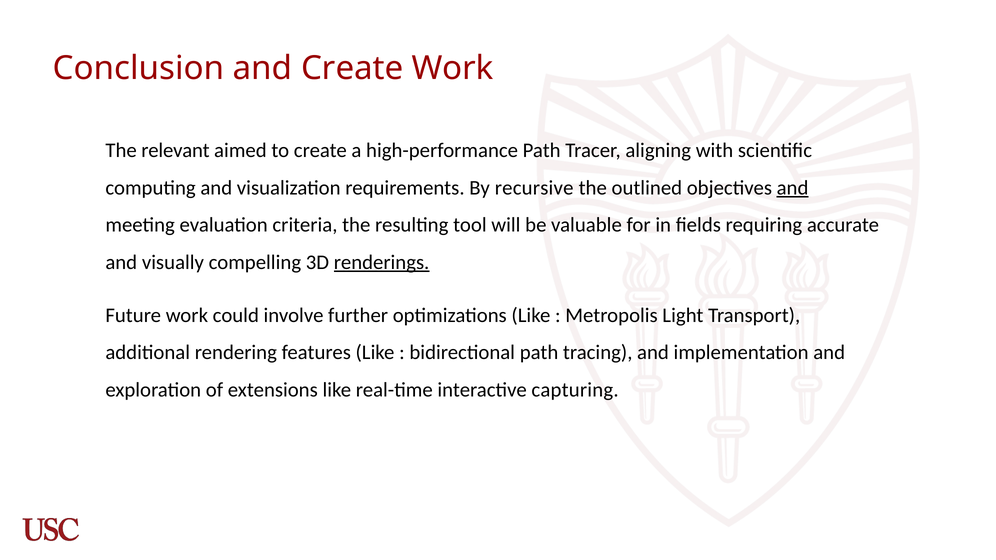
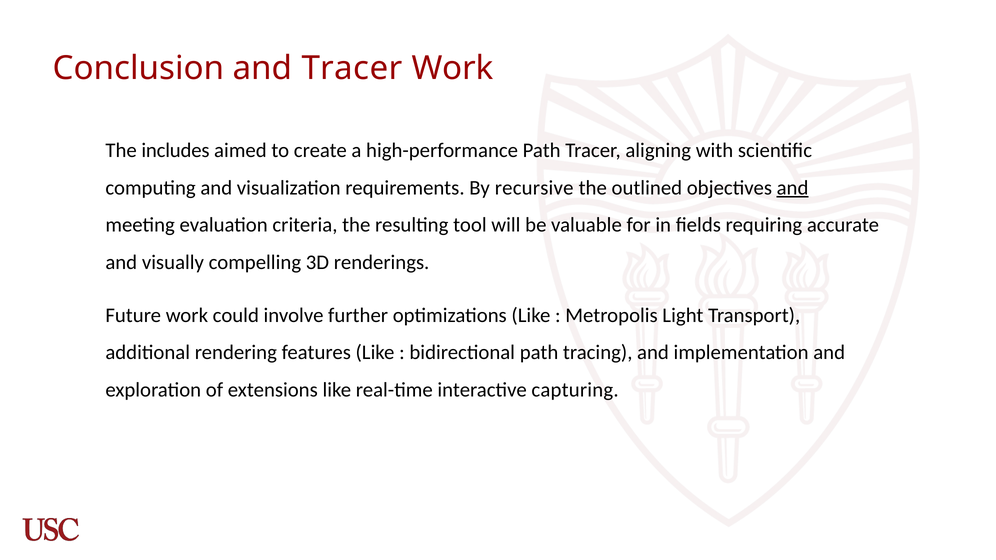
and Create: Create -> Tracer (352, 68)
relevant: relevant -> includes (175, 150)
renderings underline: present -> none (382, 263)
